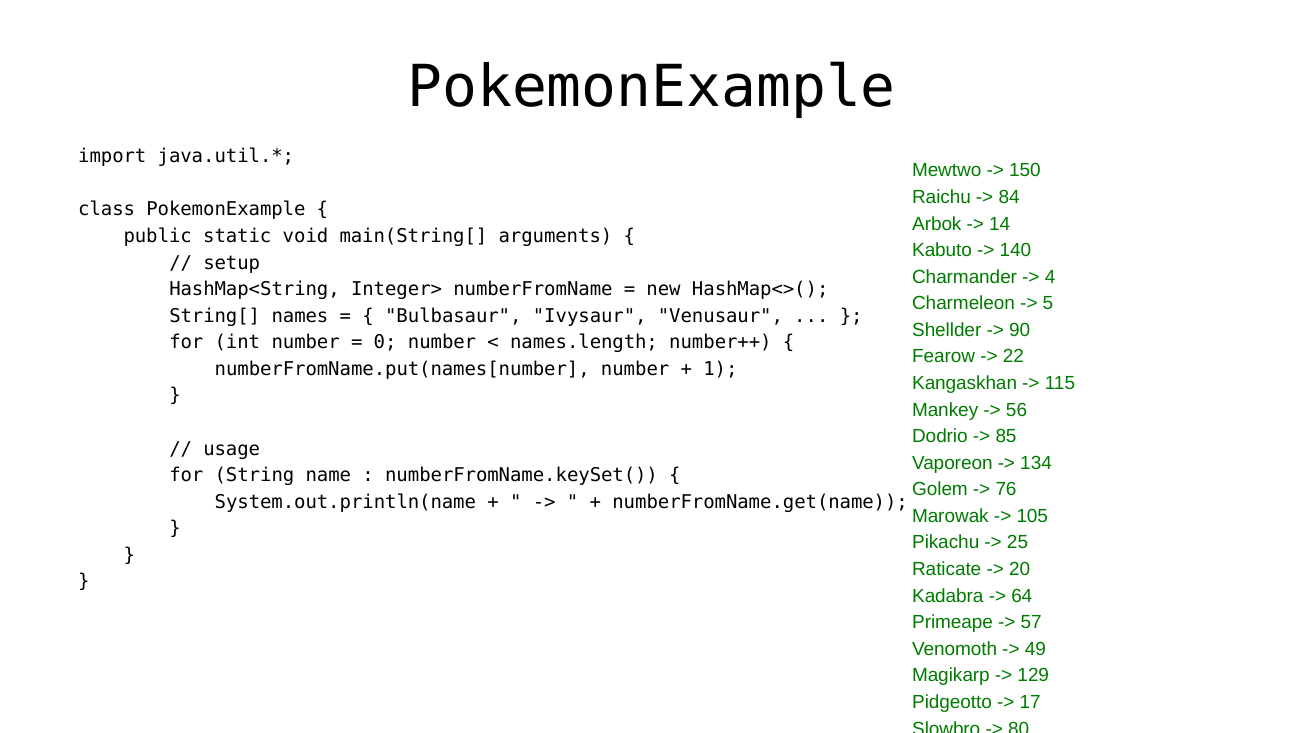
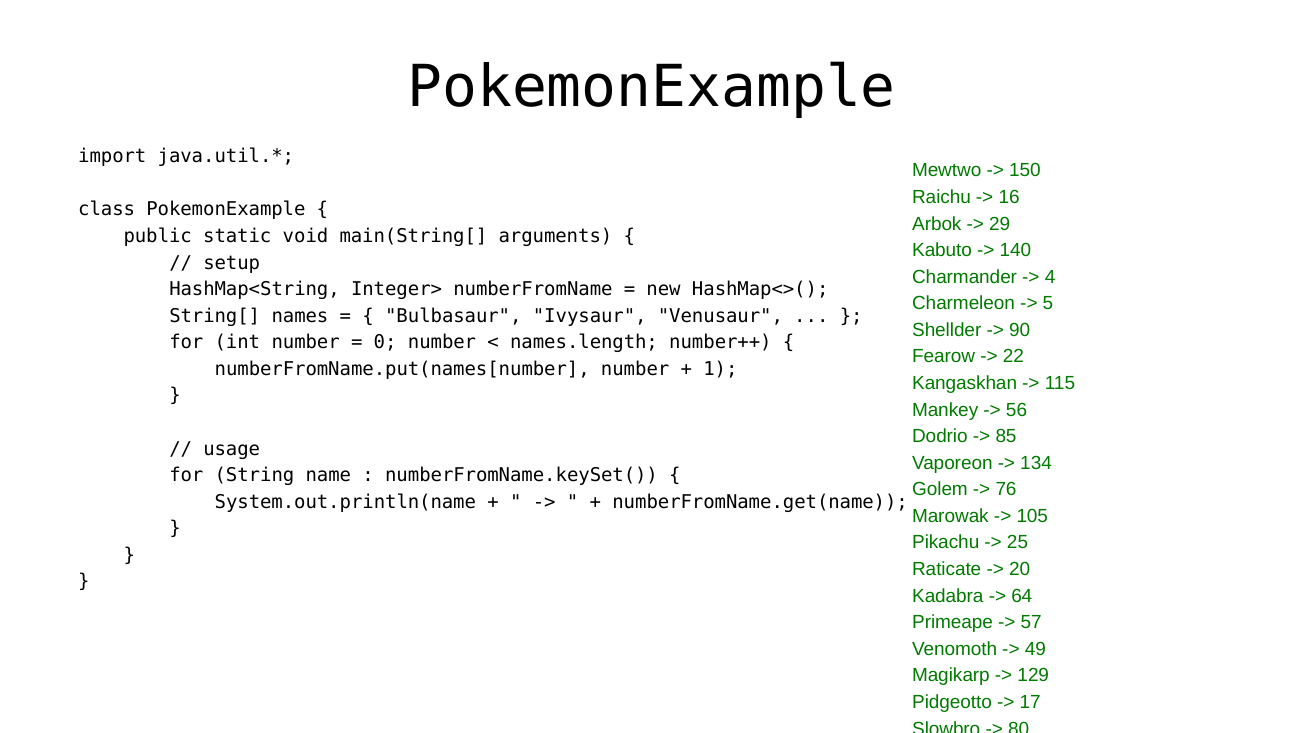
84: 84 -> 16 (1009, 197)
14: 14 -> 29 (1000, 224)
